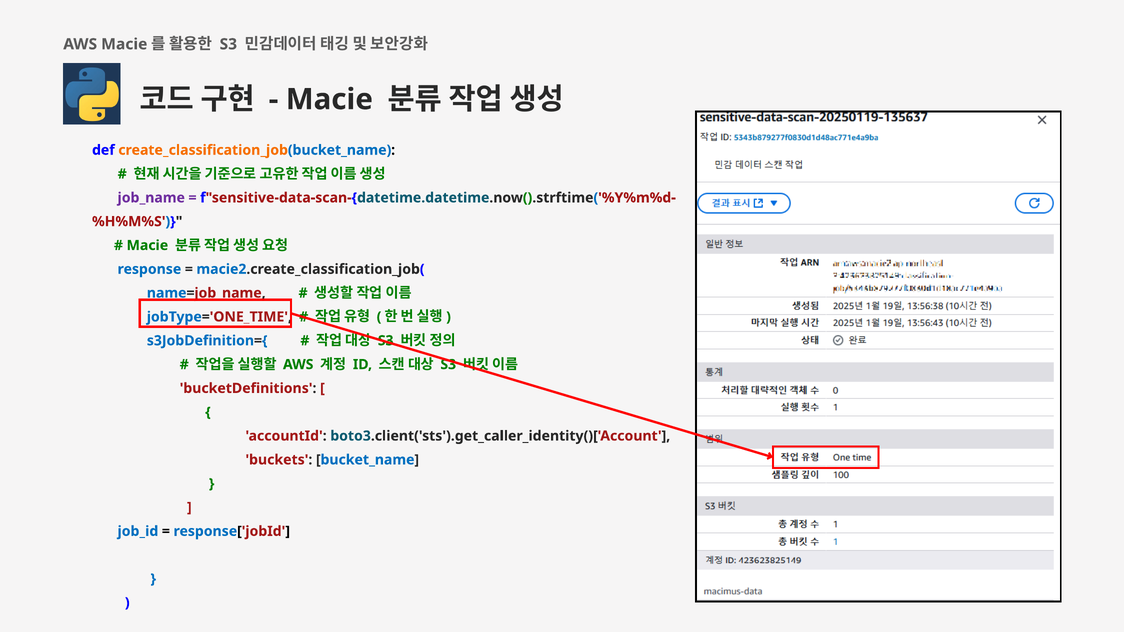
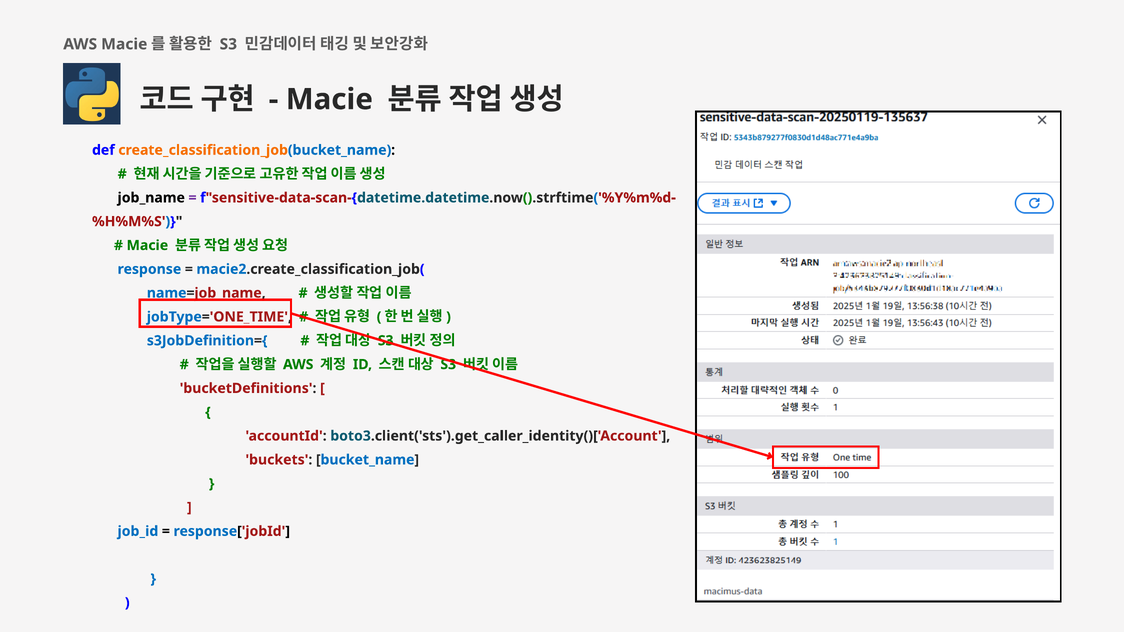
job_name colour: purple -> black (151, 198)
